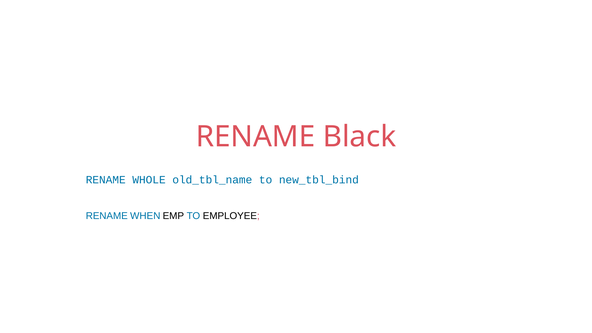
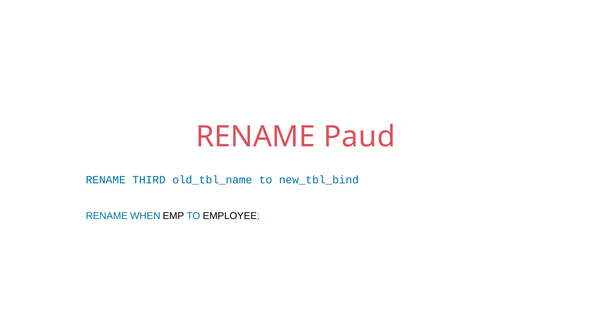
Black: Black -> Paud (359, 137)
WHOLE: WHOLE -> THIRD (149, 180)
